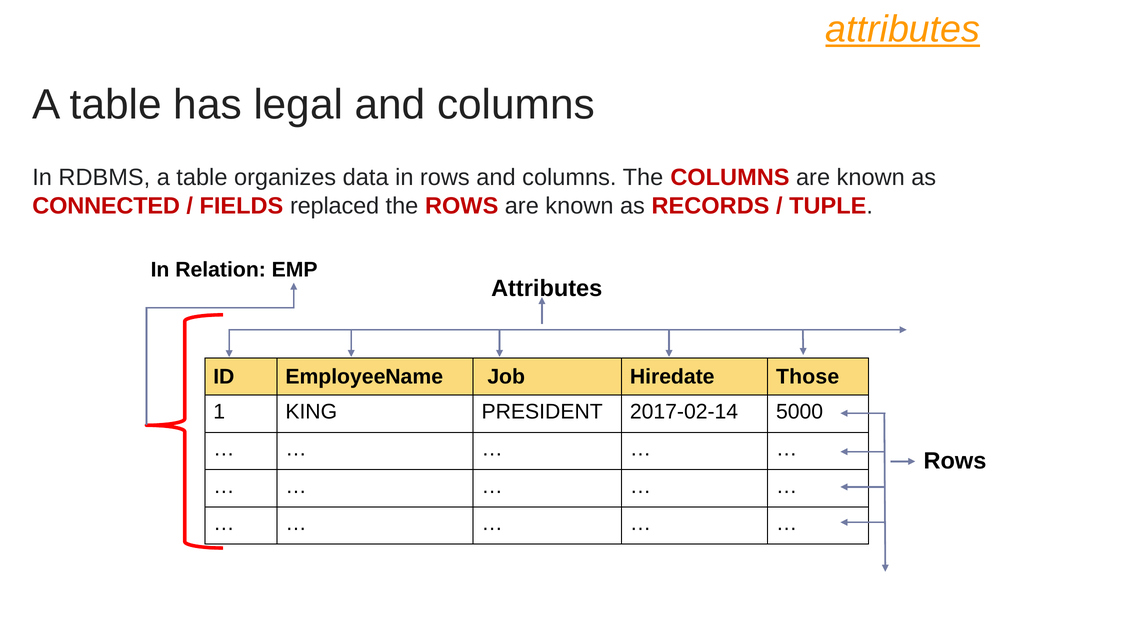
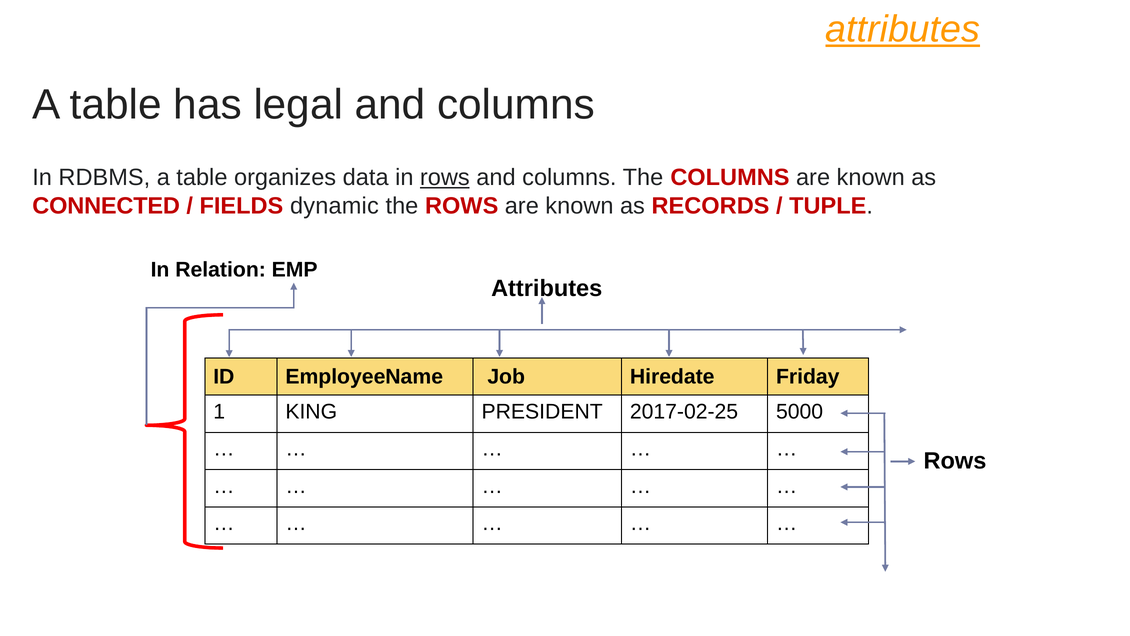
rows underline: none -> present (445, 178)
replaced: replaced -> dynamic (334, 206)
Those: Those -> Friday (808, 377)
2017-02-14: 2017-02-14 -> 2017-02-25 (684, 411)
